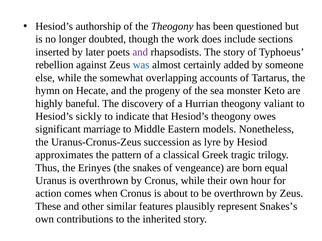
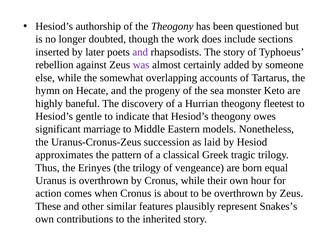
was colour: blue -> purple (141, 65)
valiant: valiant -> fleetest (279, 104)
sickly: sickly -> gentle (89, 117)
lyre: lyre -> laid (212, 142)
the snakes: snakes -> trilogy (147, 168)
